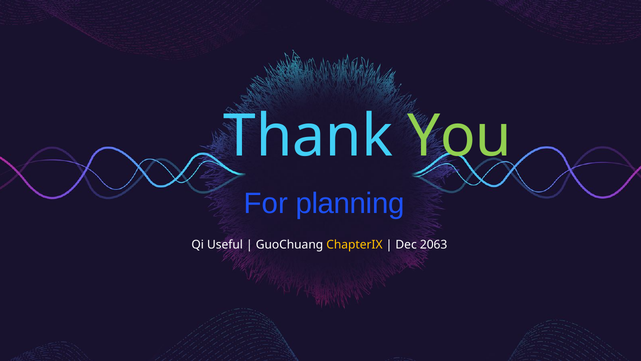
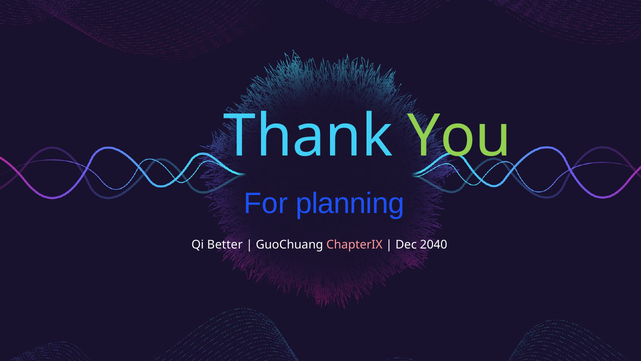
Useful: Useful -> Better (225, 245)
ChapterIX colour: yellow -> pink (354, 245)
2063: 2063 -> 2040 (434, 245)
